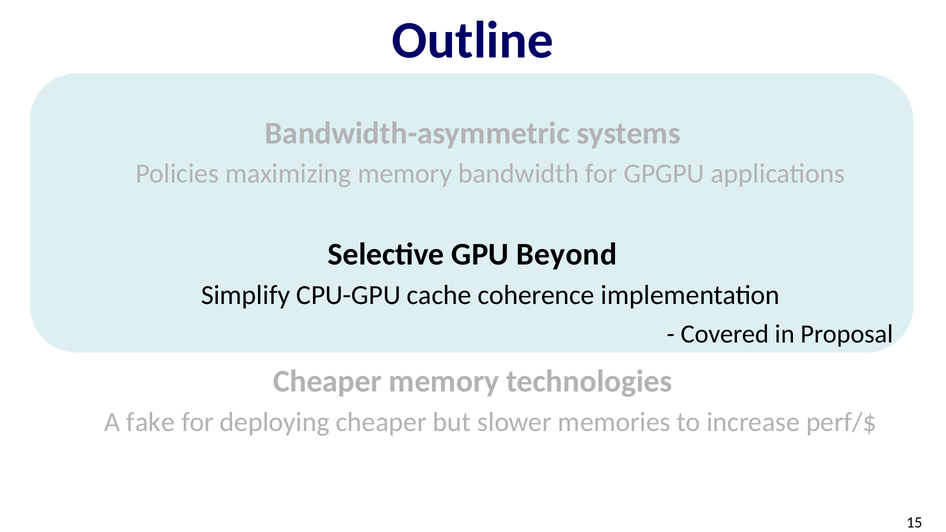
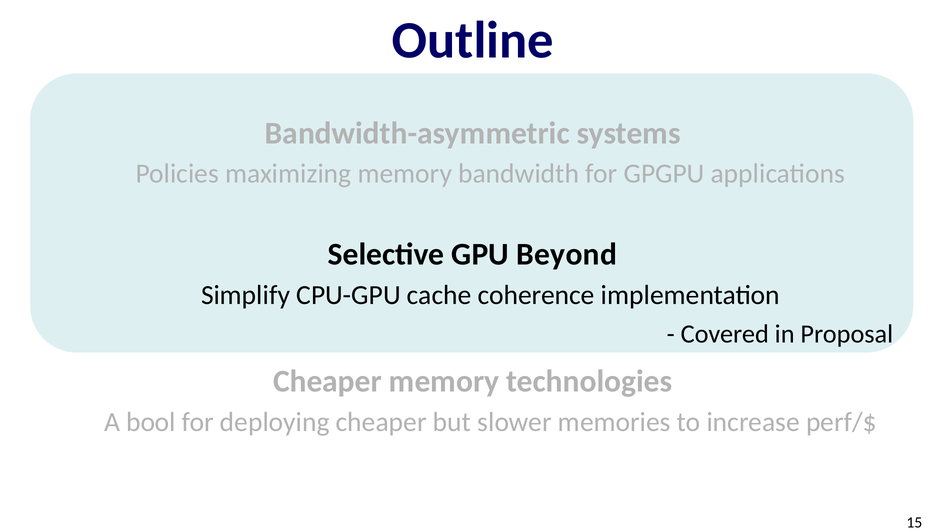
fake: fake -> bool (151, 422)
